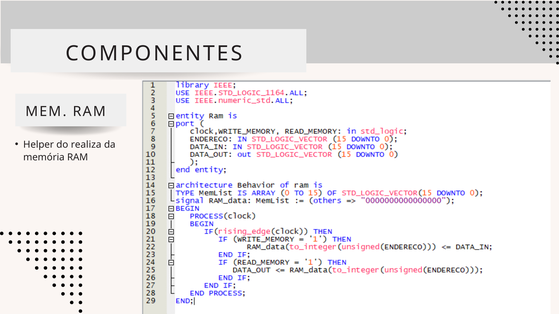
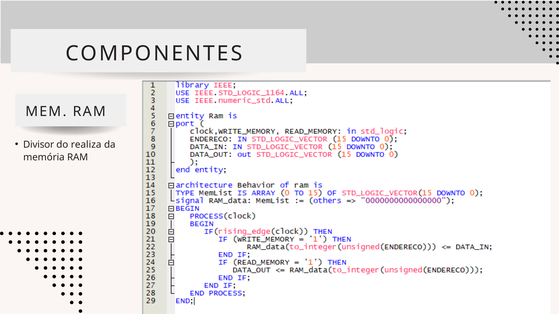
Helper: Helper -> Divisor (39, 145)
